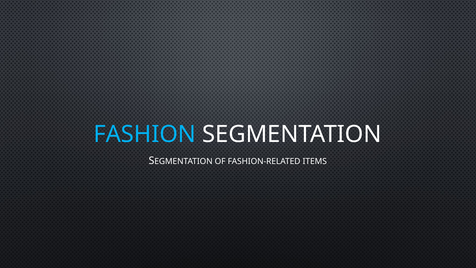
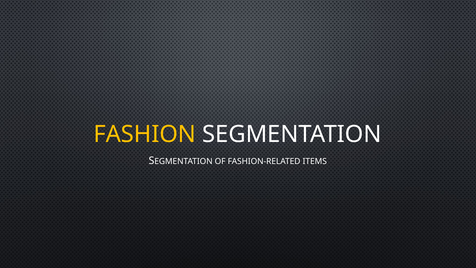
FASHION colour: light blue -> yellow (145, 134)
